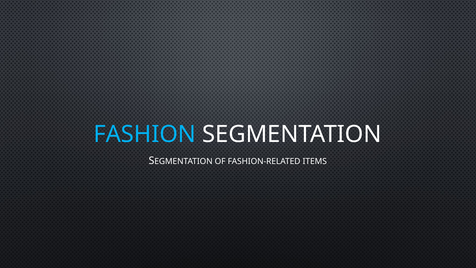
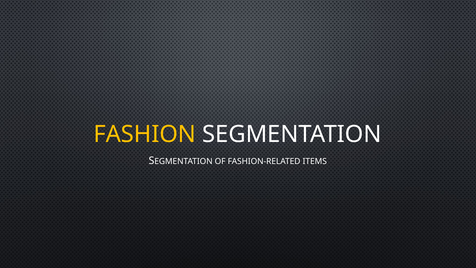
FASHION colour: light blue -> yellow (145, 134)
